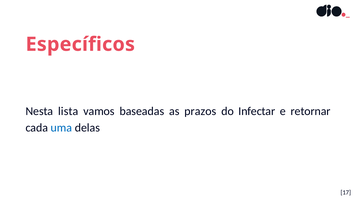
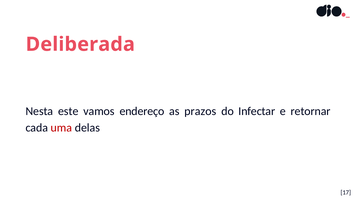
Específicos: Específicos -> Deliberada (80, 44)
lista: lista -> este (68, 111)
baseadas: baseadas -> endereço (142, 111)
uma colour: blue -> red (61, 128)
